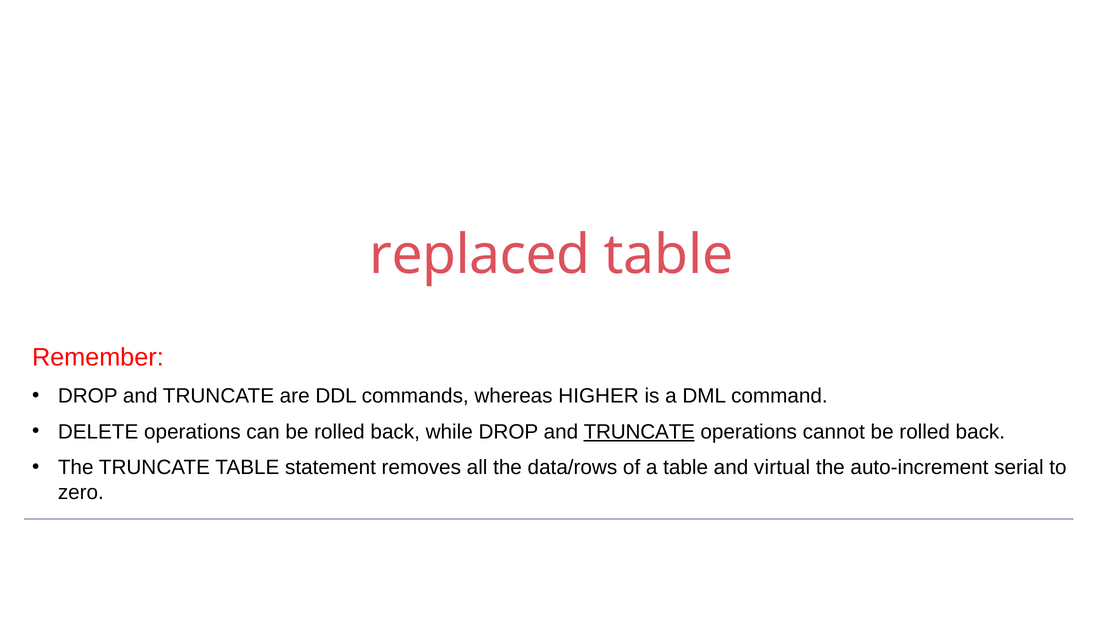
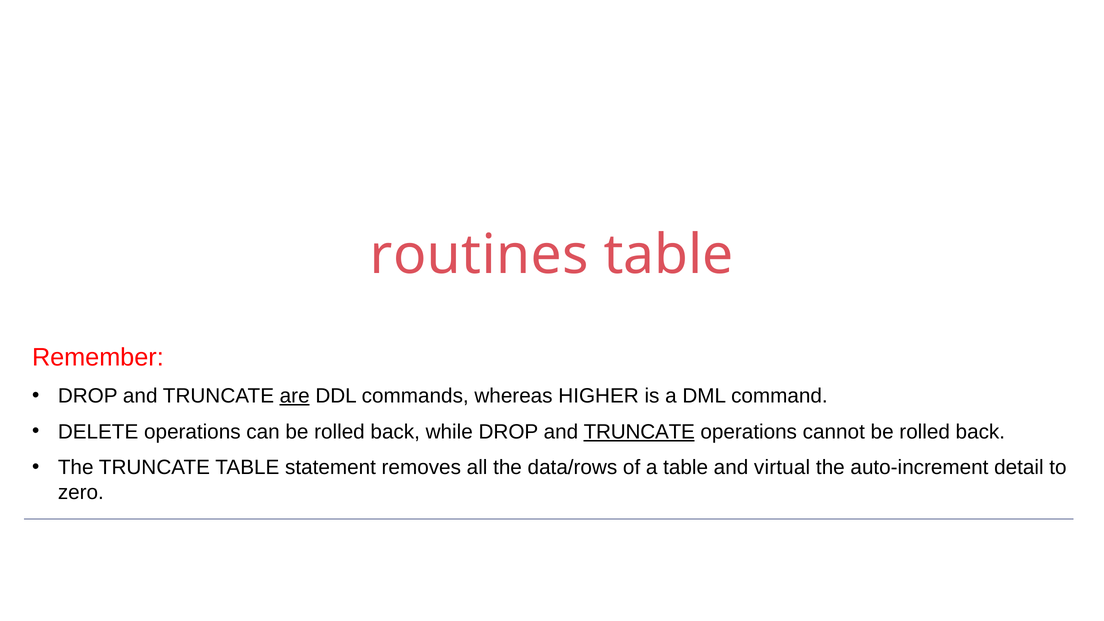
replaced: replaced -> routines (479, 255)
are underline: none -> present (295, 396)
serial: serial -> detail (1019, 468)
